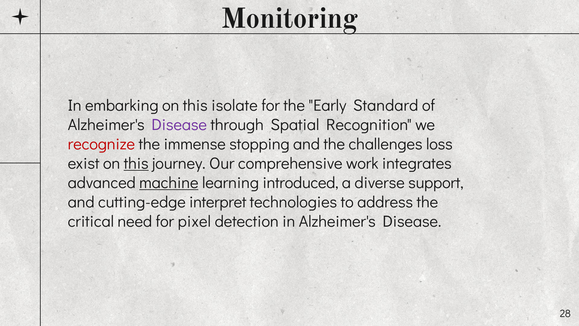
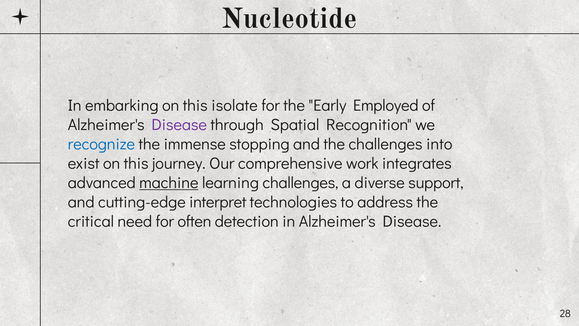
Monitoring: Monitoring -> Nucleotide (289, 18)
Standard: Standard -> Employed (386, 105)
recognize colour: red -> blue (101, 144)
loss: loss -> into (439, 144)
this underline: present -> none (136, 163)
learning introduced: introduced -> challenges (300, 183)
pixel: pixel -> often (194, 221)
